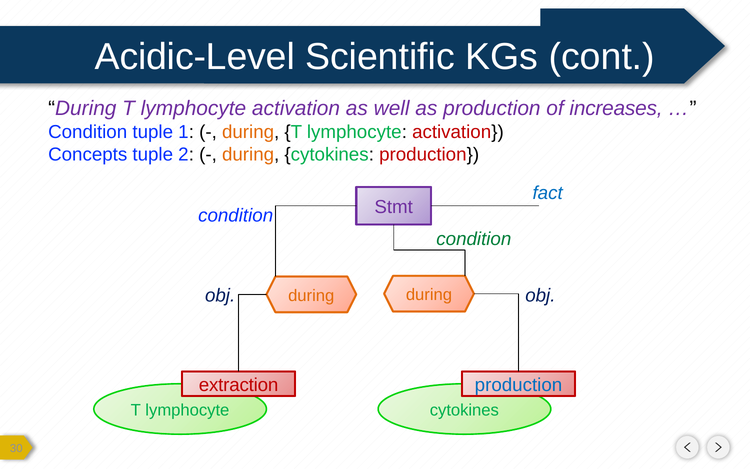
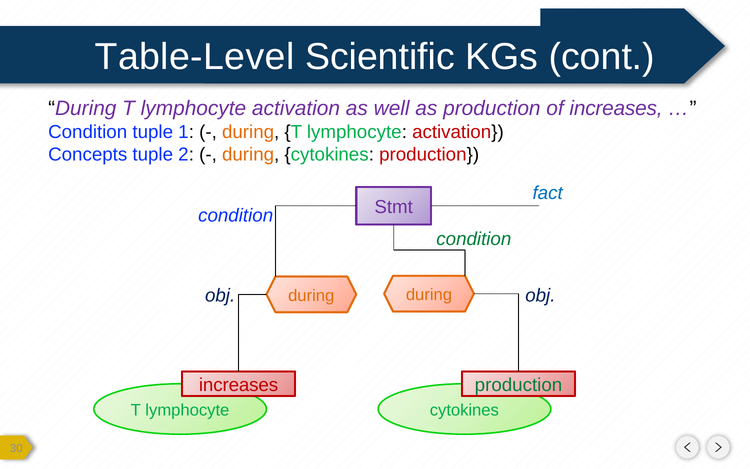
Acidic-Level: Acidic-Level -> Table-Level (195, 57)
extraction: extraction -> increases (239, 385)
production colour: blue -> green (518, 385)
